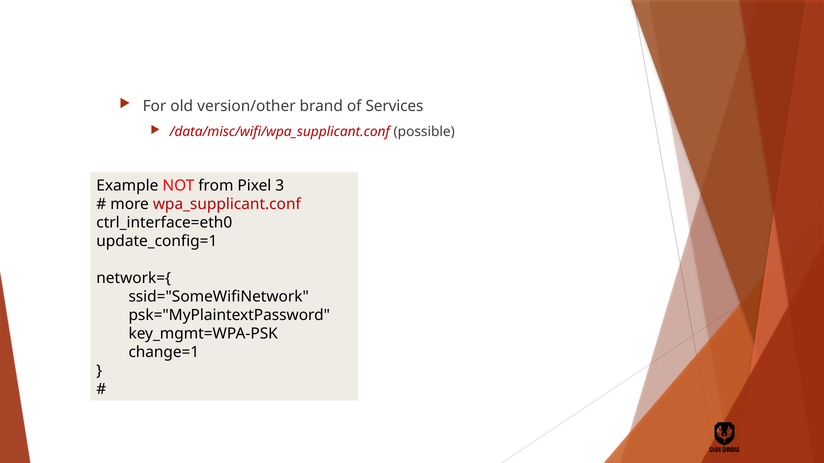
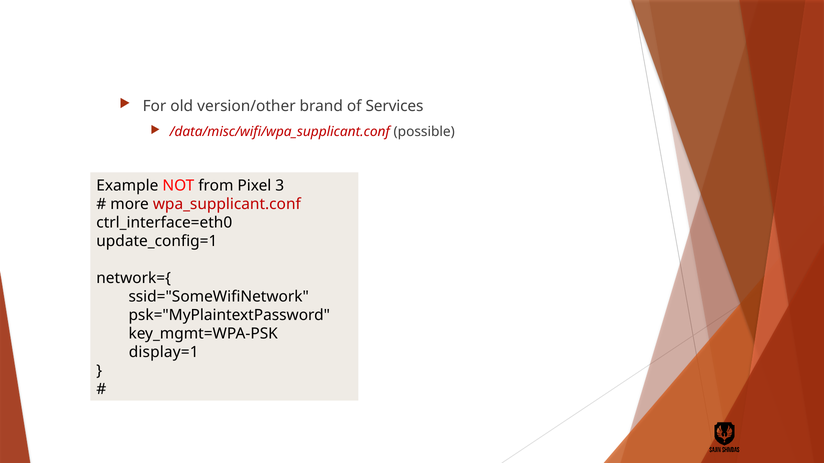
change=1: change=1 -> display=1 (164, 353)
